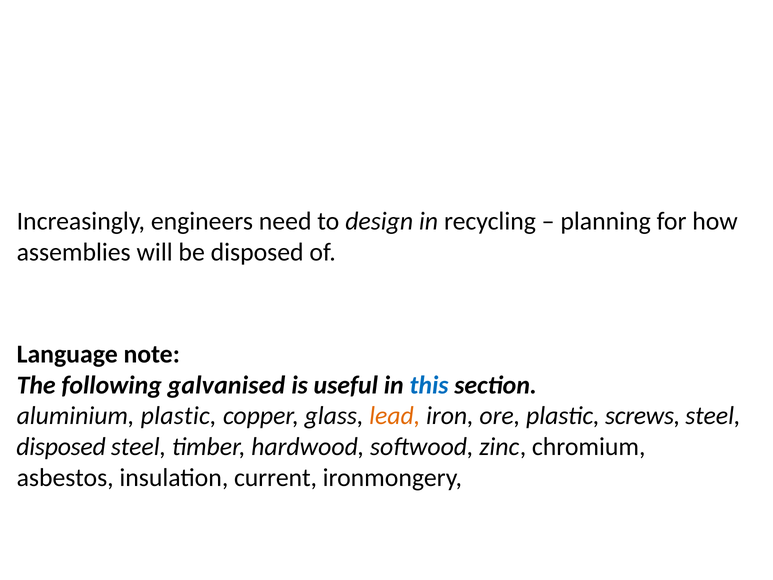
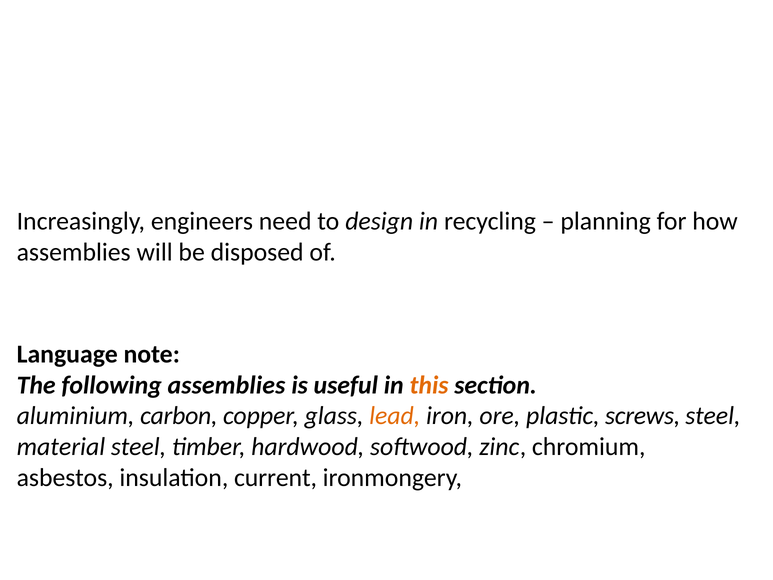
following galvanised: galvanised -> assemblies (226, 385)
this colour: blue -> orange (429, 385)
aluminium plastic: plastic -> carbon (179, 416)
disposed: disposed -> material (61, 447)
